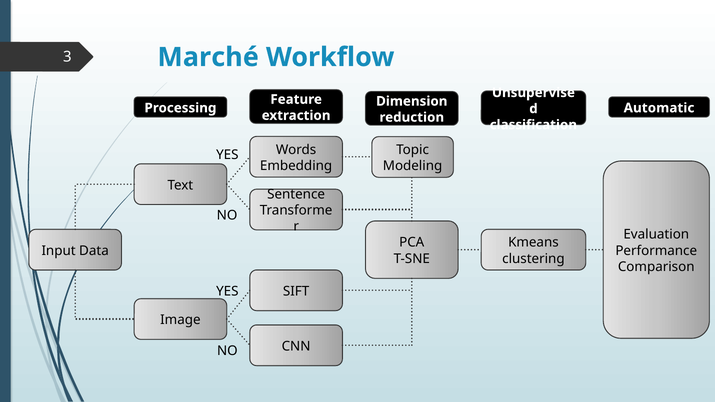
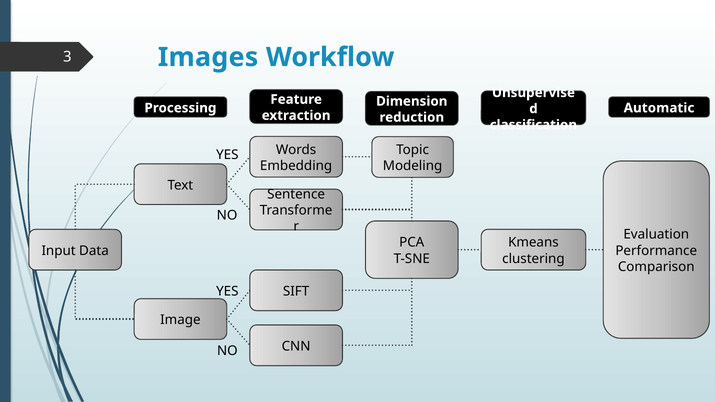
Marché: Marché -> Images (208, 57)
